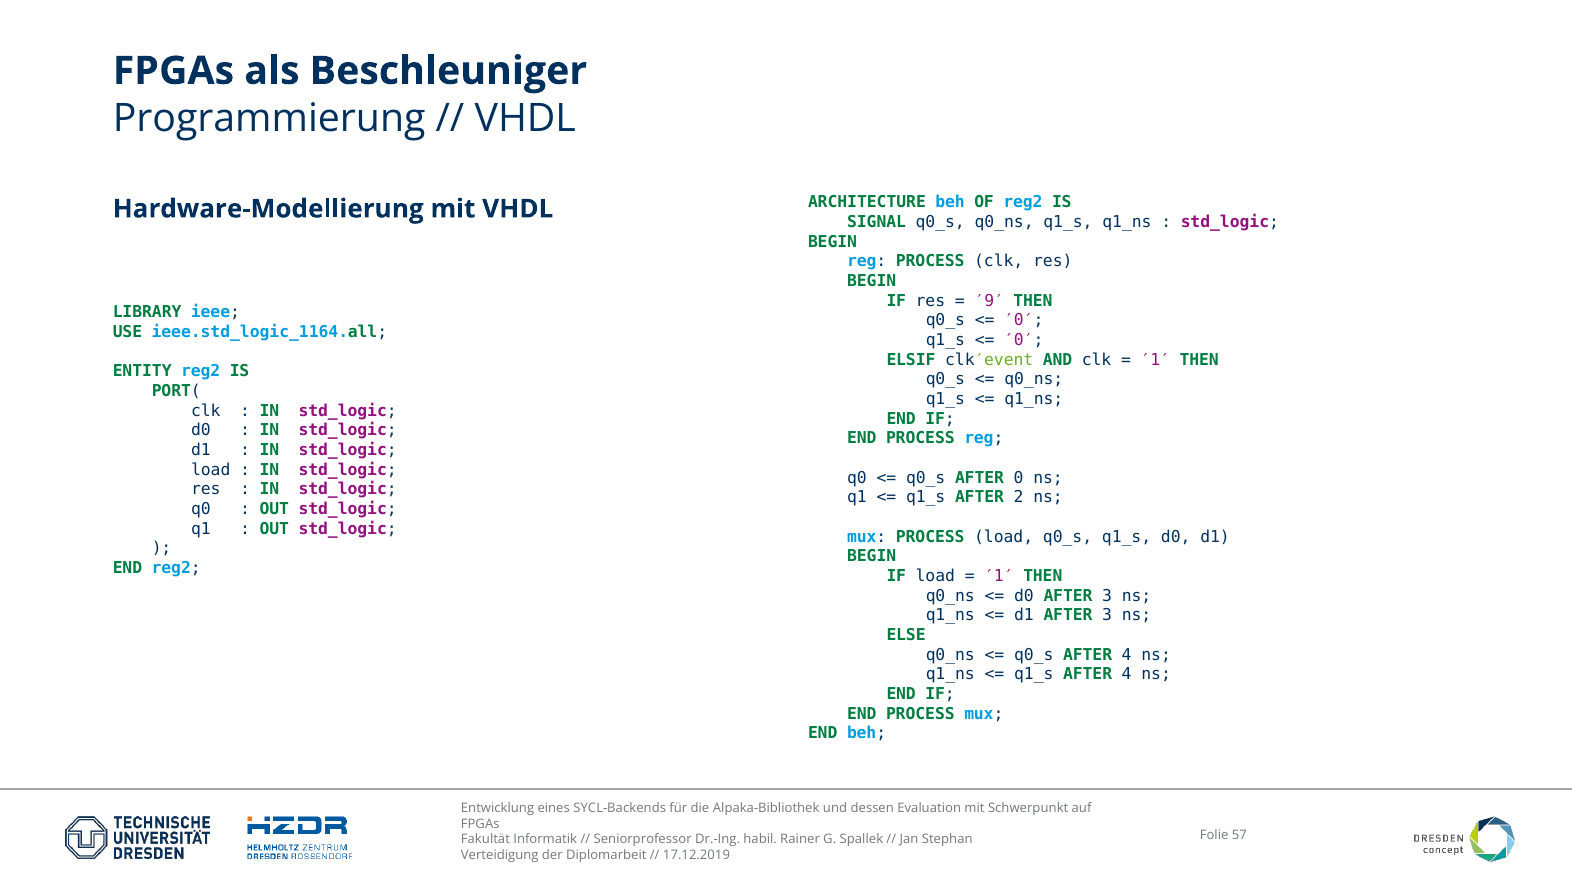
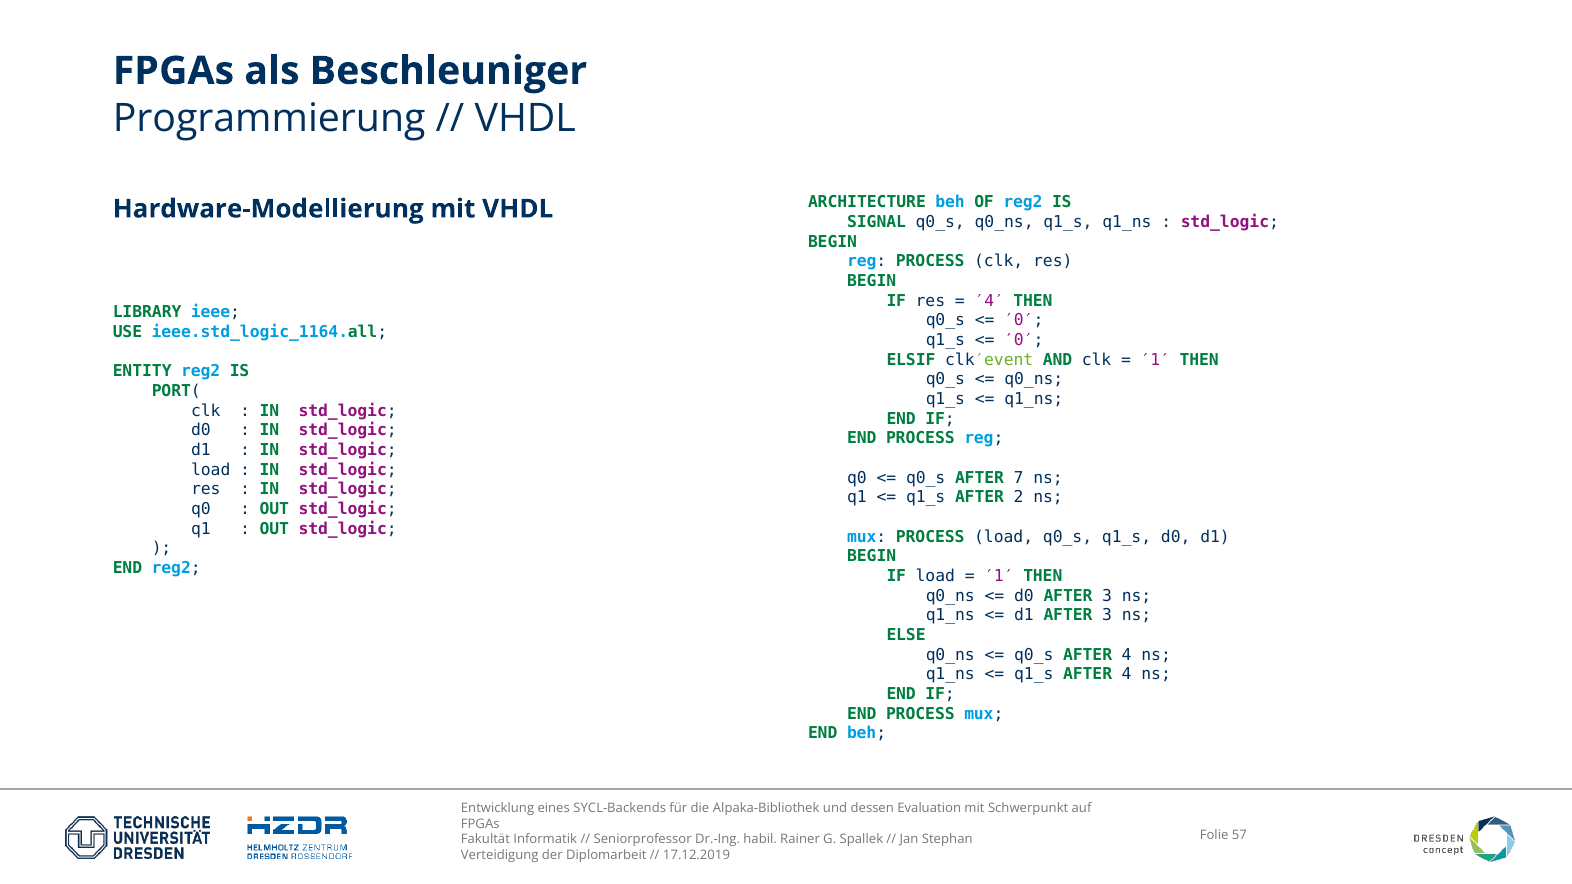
′9′: ′9′ -> ′4′ (989, 301)
0: 0 -> 7 (1019, 478)
